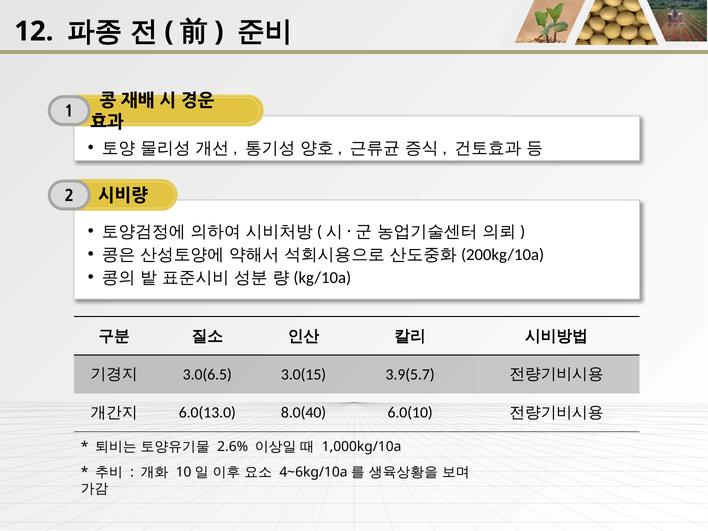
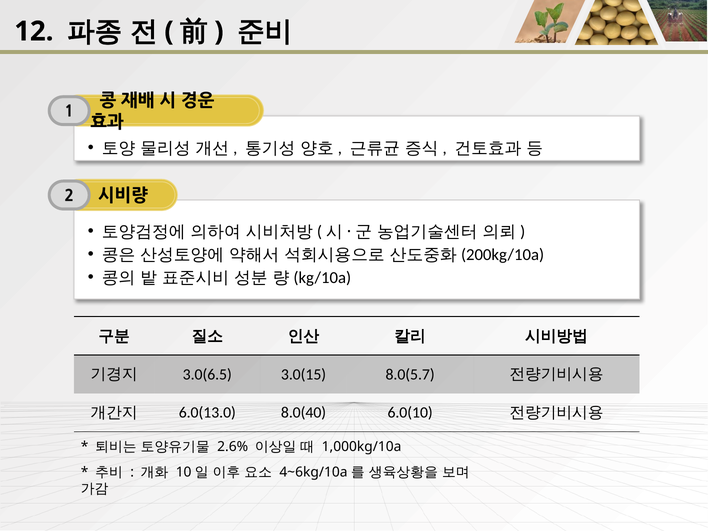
3.9(5.7: 3.9(5.7 -> 8.0(5.7 (410, 374)
